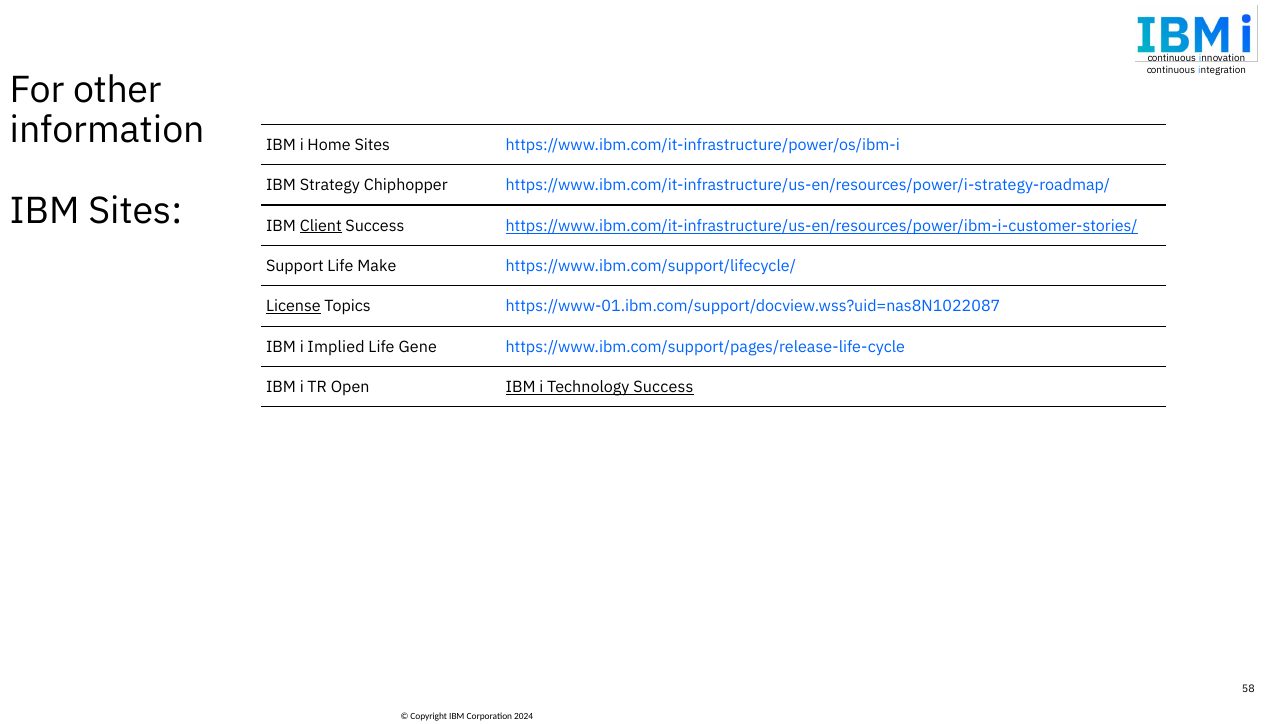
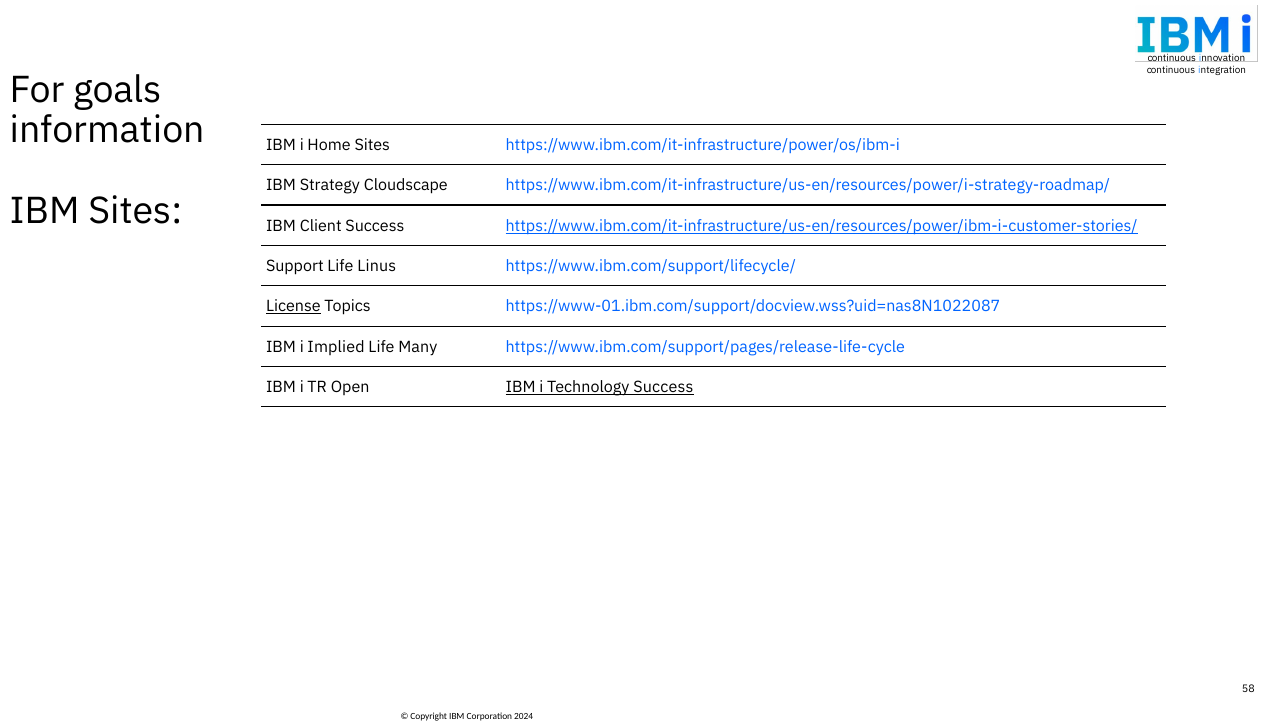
other: other -> goals (117, 90)
Chiphopper: Chiphopper -> Cloudscape (406, 186)
Client underline: present -> none (321, 226)
Make: Make -> Linus (377, 266)
Gene: Gene -> Many (418, 347)
